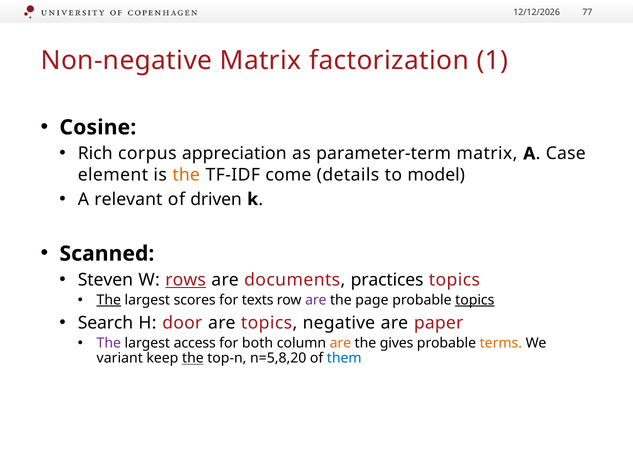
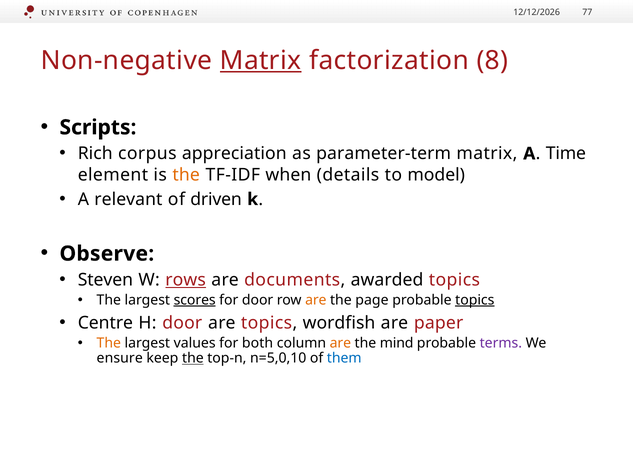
Matrix underline: none -> present (261, 61)
1: 1 -> 8 (492, 61)
Cosine: Cosine -> Scripts (98, 127)
Case: Case -> Time (566, 154)
come: come -> when (288, 175)
Scanned: Scanned -> Observe (107, 254)
practices: practices -> awarded (387, 280)
The underline: present -> none (109, 300)
scores underline: none -> present (195, 300)
for texts: texts -> door (258, 300)
are colour: purple -> orange (316, 300)
Search: Search -> Centre (105, 323)
negative: negative -> wordfish (339, 323)
The colour: purple -> orange (109, 343)
access: access -> values (195, 343)
gives: gives -> mind (397, 343)
terms colour: orange -> purple (501, 343)
variant: variant -> ensure (120, 358)
n=5,8,20: n=5,8,20 -> n=5,0,10 (278, 358)
